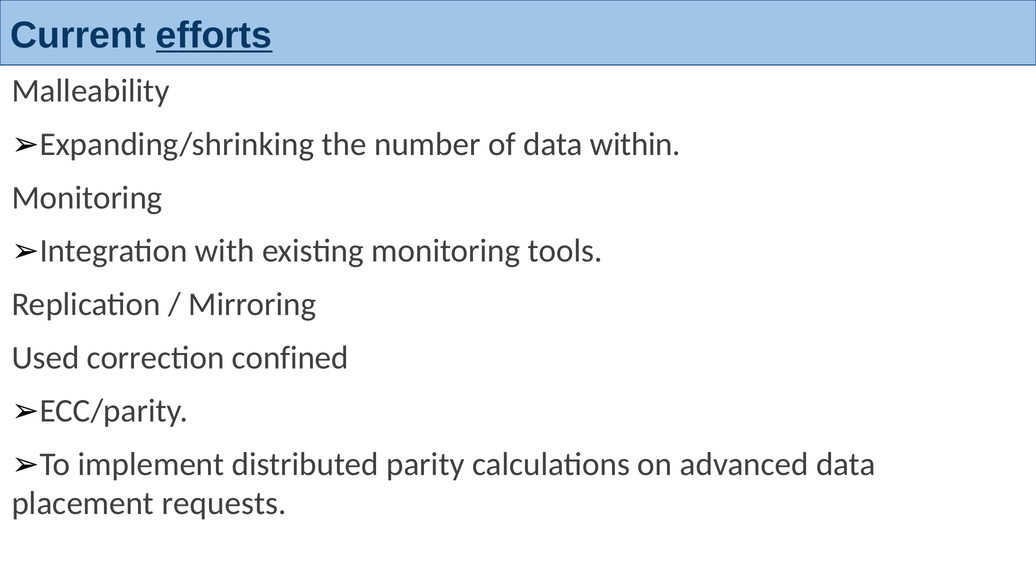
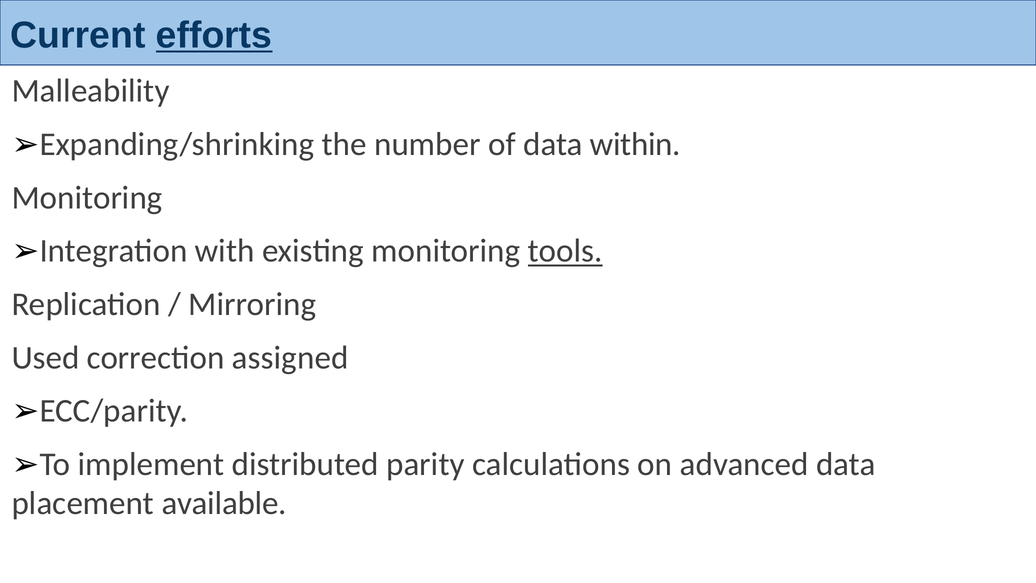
tools underline: none -> present (565, 251)
confined: confined -> assigned (290, 358)
requests: requests -> available (224, 503)
